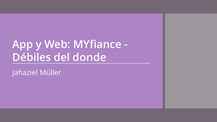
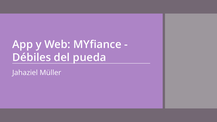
donde: donde -> pueda (89, 58)
